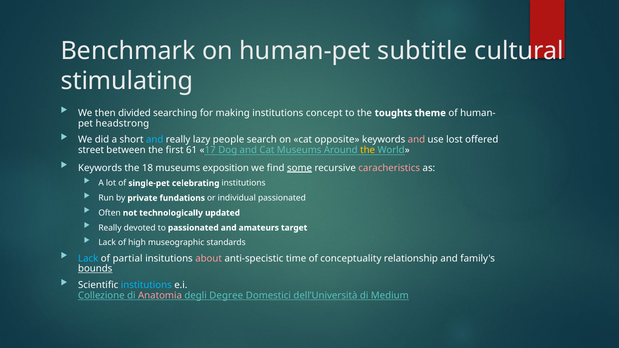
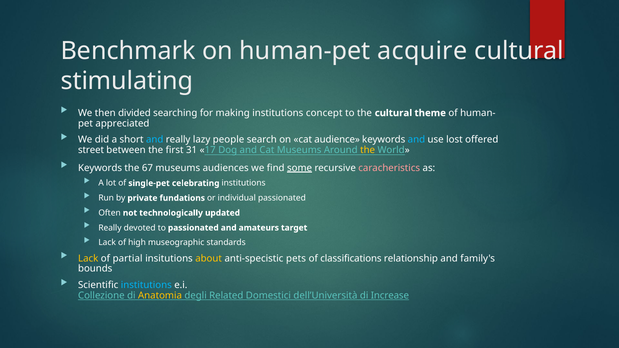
subtitle: subtitle -> acquire (422, 51)
the toughts: toughts -> cultural (393, 113)
headstrong: headstrong -> appreciated (122, 123)
opposite: opposite -> audience (337, 140)
and colour: pink -> light blue (416, 140)
61: 61 -> 31 (192, 150)
18: 18 -> 67 (147, 168)
exposition: exposition -> audiences (226, 168)
Lack colour: light blue -> yellow (88, 258)
about colour: pink -> yellow (209, 258)
time: time -> pets (296, 258)
conceptuality: conceptuality -> classifications (351, 258)
bounds underline: present -> none (95, 269)
Anatomia colour: pink -> yellow (160, 296)
Degree: Degree -> Related (226, 296)
Medium: Medium -> Increase (390, 296)
